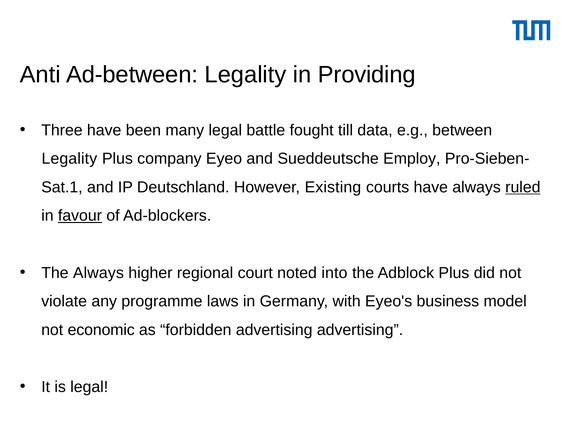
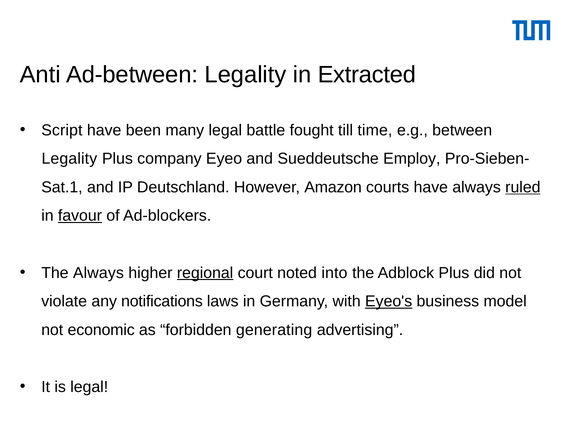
Providing: Providing -> Extracted (367, 75)
Three: Three -> Script (62, 130)
data: data -> time (375, 130)
Existing: Existing -> Amazon (333, 187)
regional underline: none -> present (205, 272)
programme: programme -> notifications (162, 301)
Eyeo's underline: none -> present (389, 301)
forbidden advertising: advertising -> generating (274, 329)
